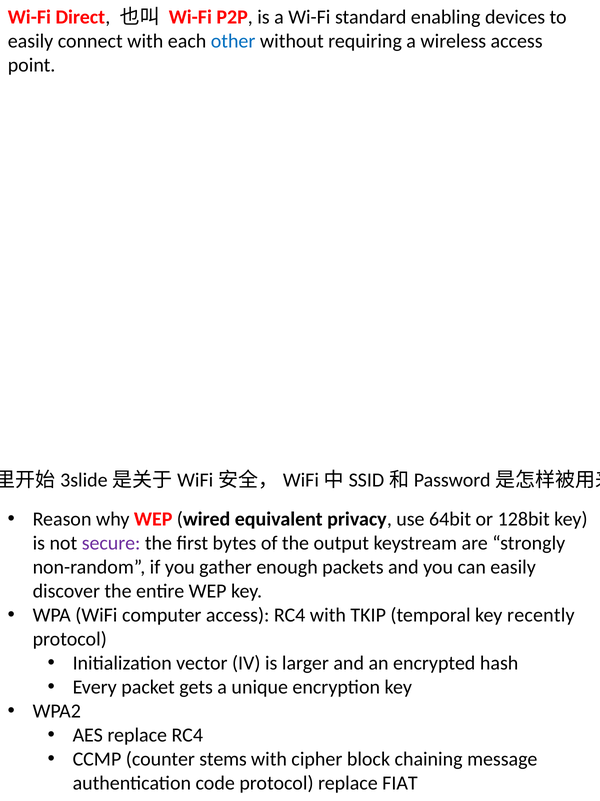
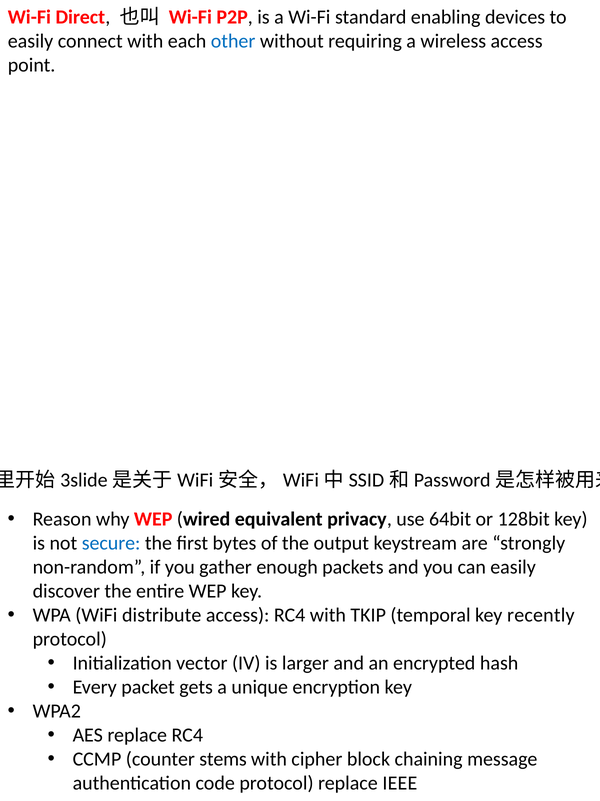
secure colour: purple -> blue (111, 542)
computer: computer -> distribute (162, 614)
FIAT: FIAT -> IEEE (400, 782)
